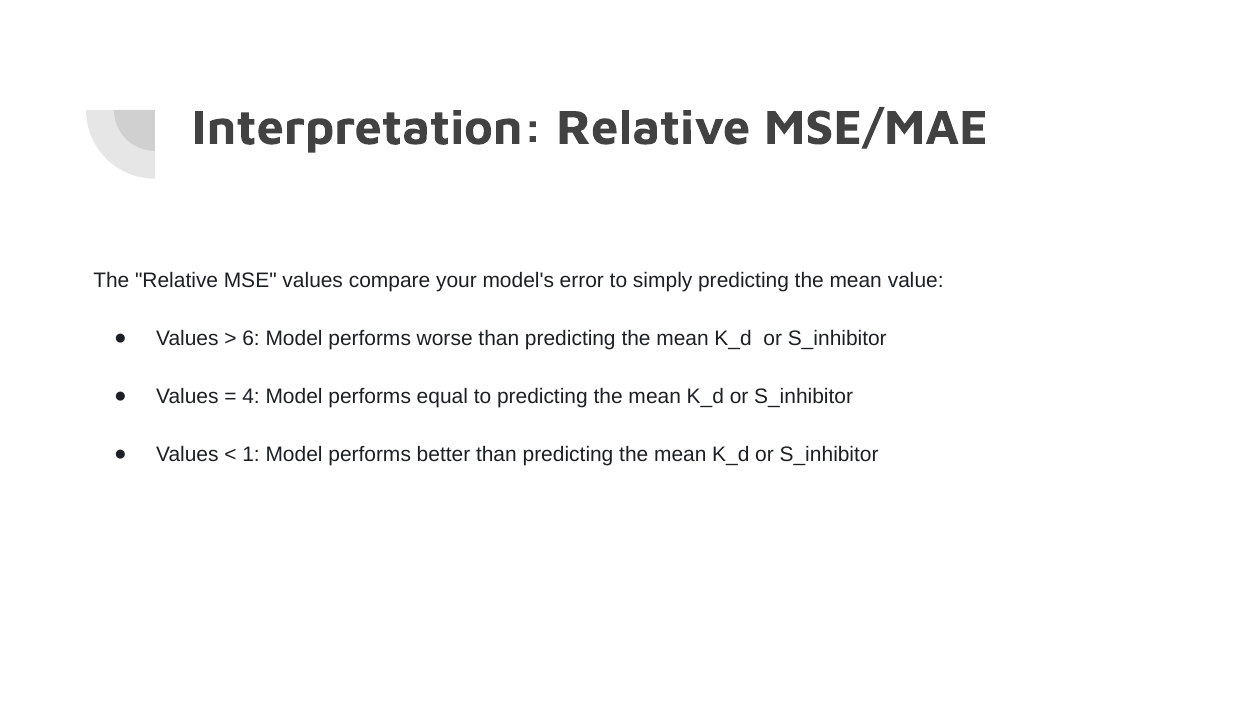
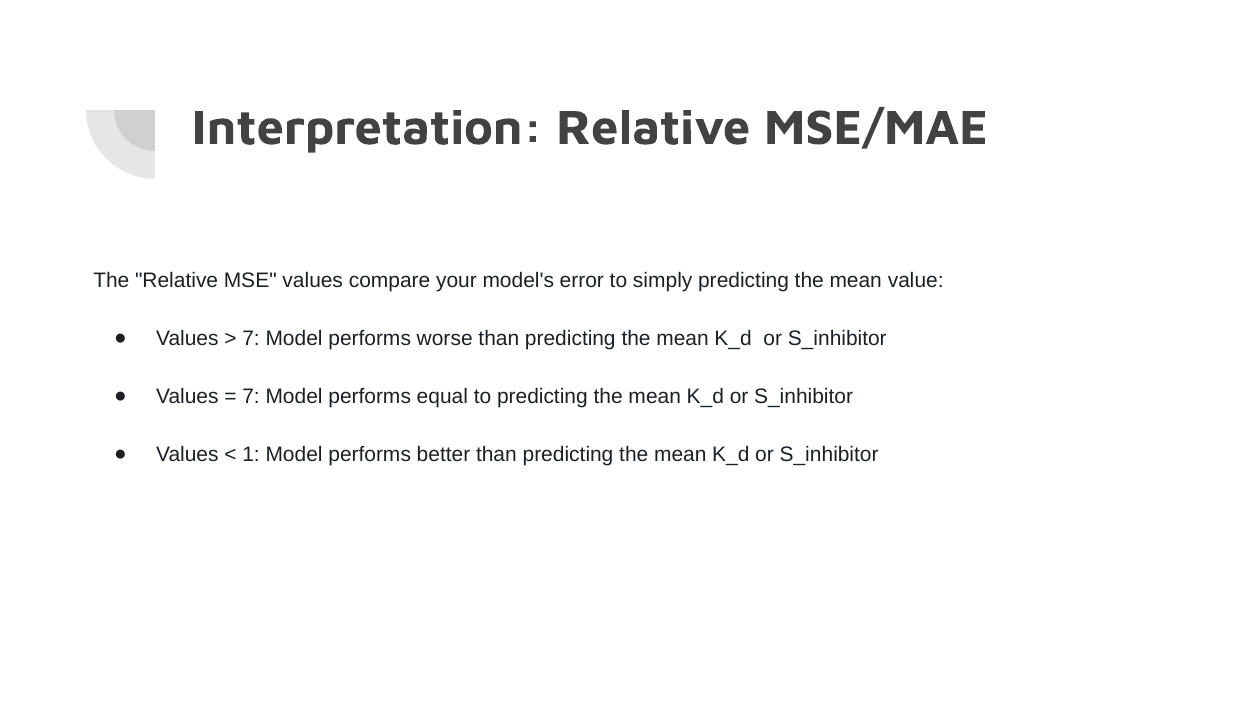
6: 6 -> 7 (251, 338)
4: 4 -> 7 (251, 396)
